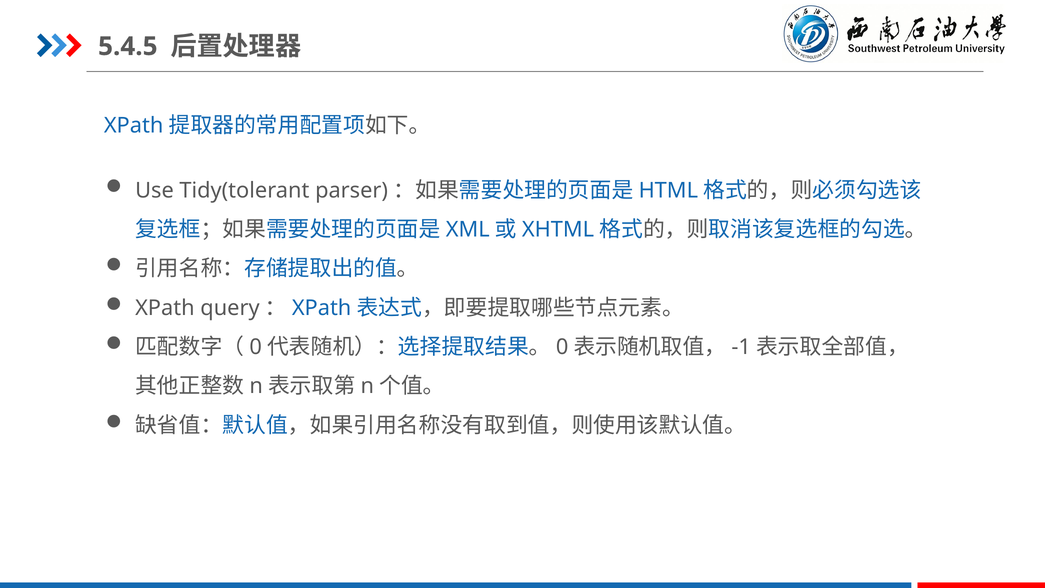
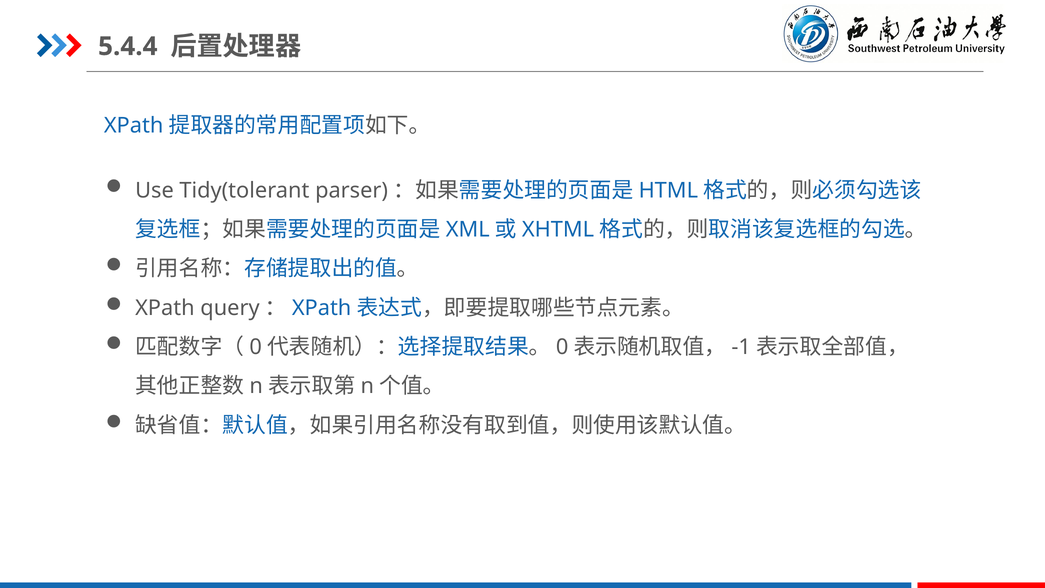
5.4.5: 5.4.5 -> 5.4.4 (128, 46)
